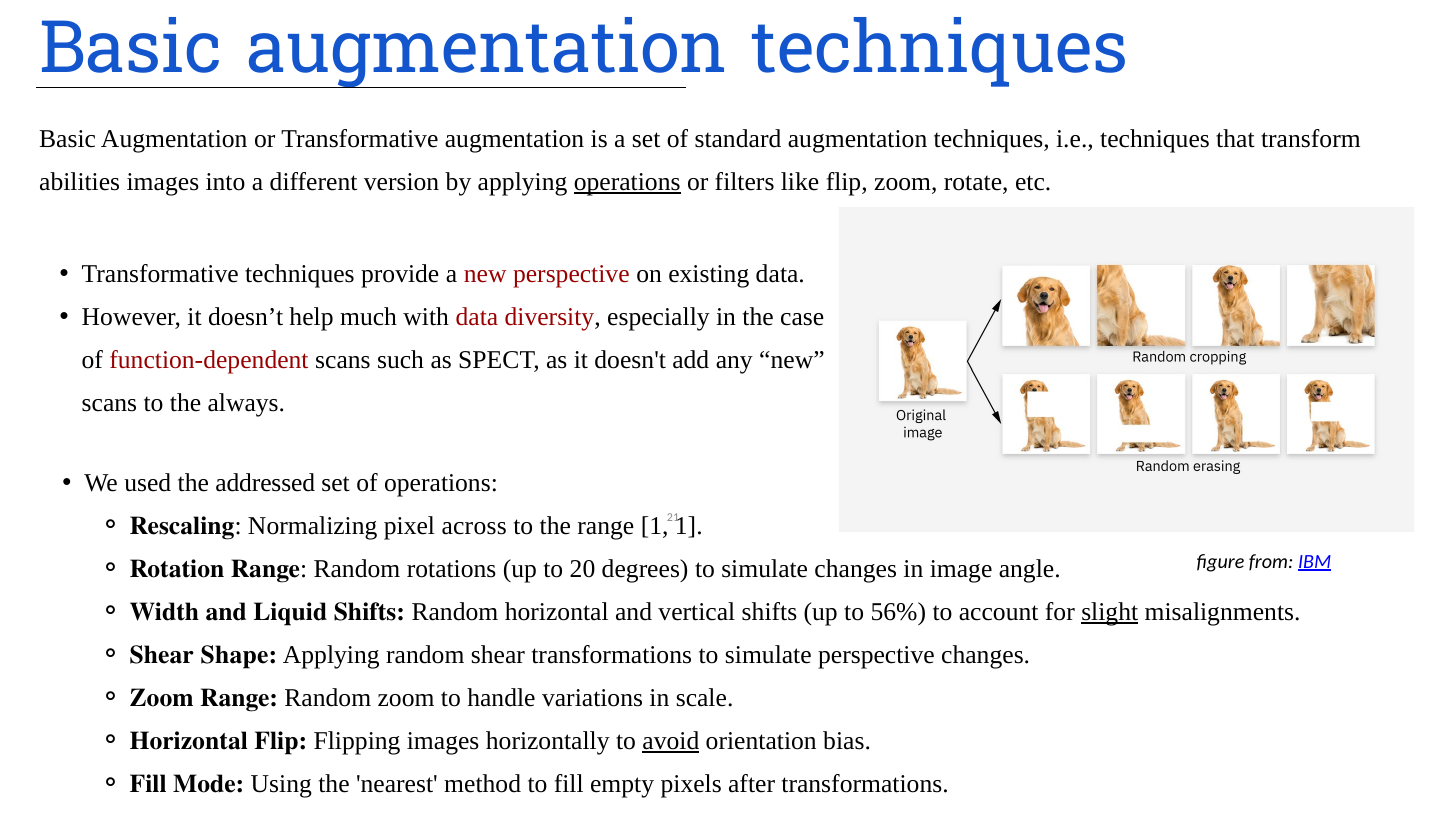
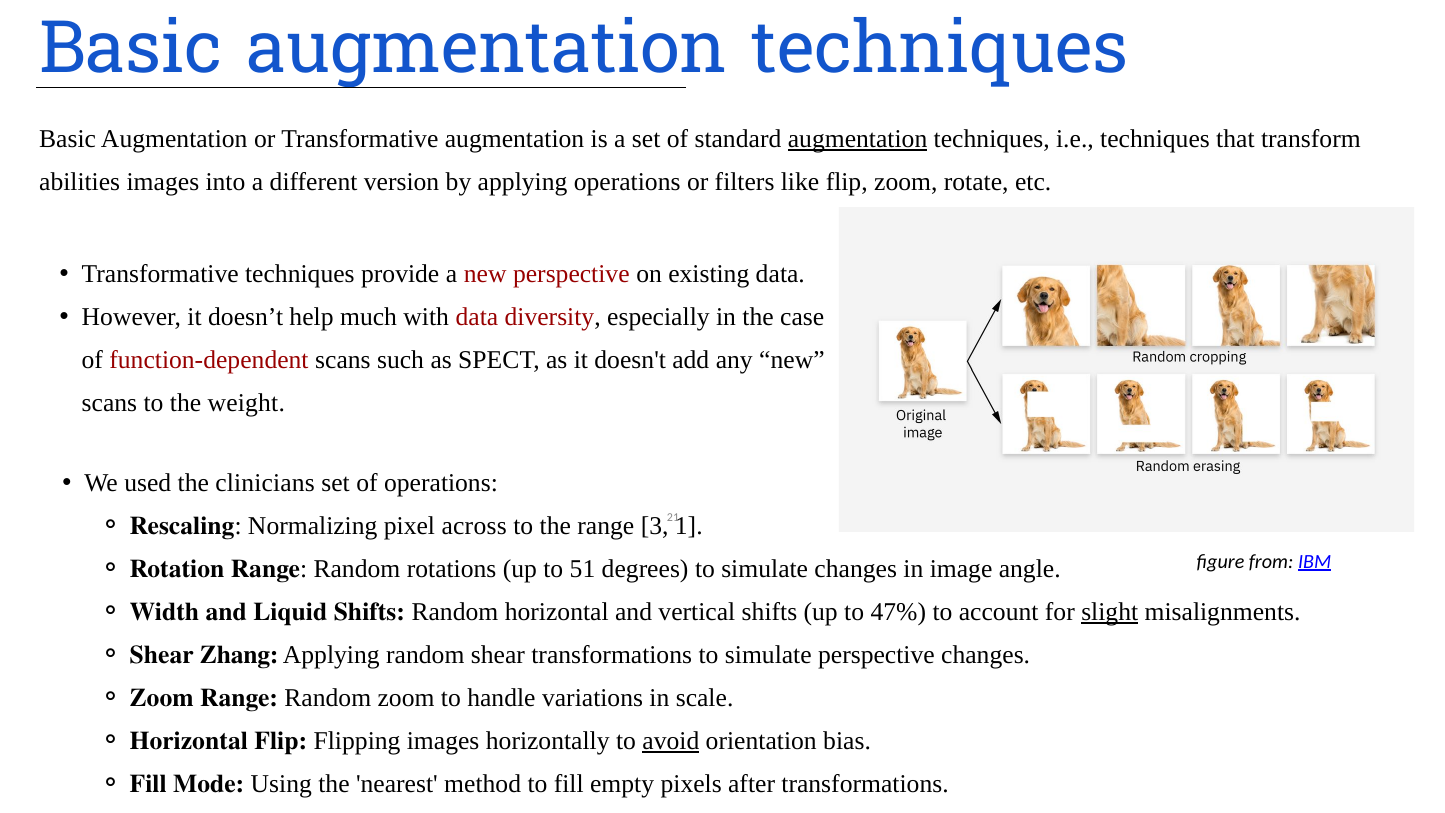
augmentation underline: none -> present (858, 139)
operations underline: present -> none (627, 182)
always: always -> weight (246, 403)
addressed: addressed -> clinicians (265, 483)
range 1: 1 -> 3 (655, 526)
20: 20 -> 51 (583, 569)
56%: 56% -> 47% (898, 612)
Shape: Shape -> Zhang (239, 655)
